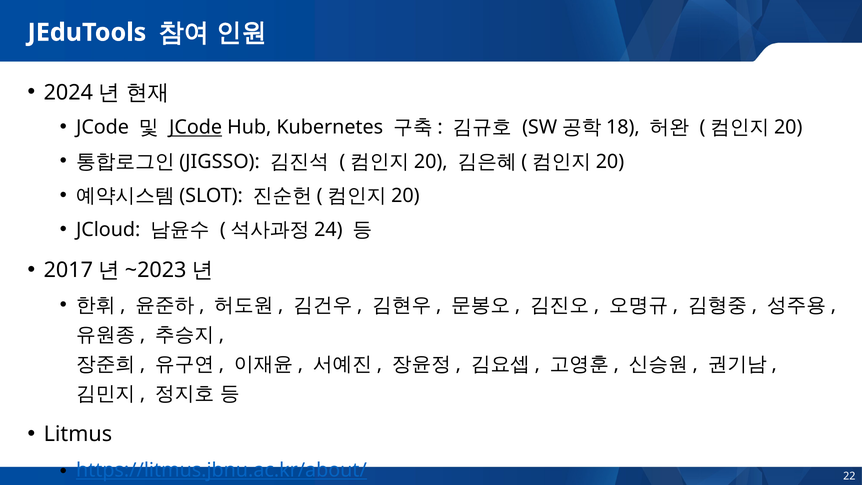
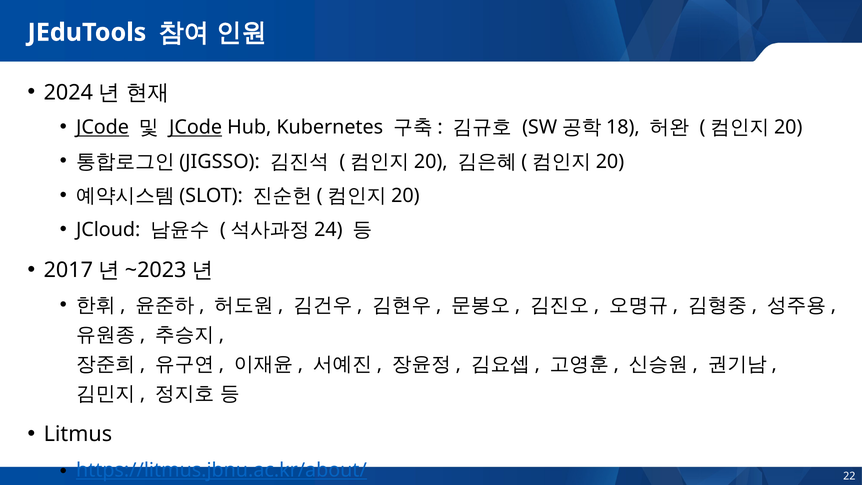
JCode underline: none -> present (103, 127)
